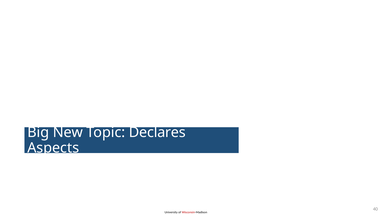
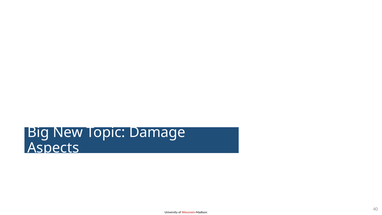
Declares: Declares -> Damage (157, 132)
